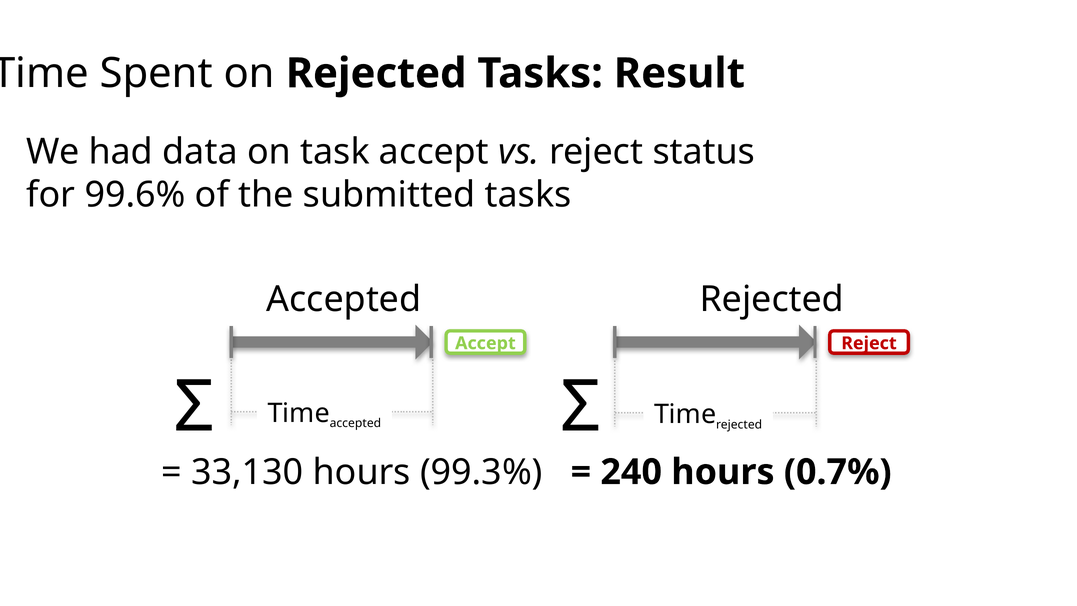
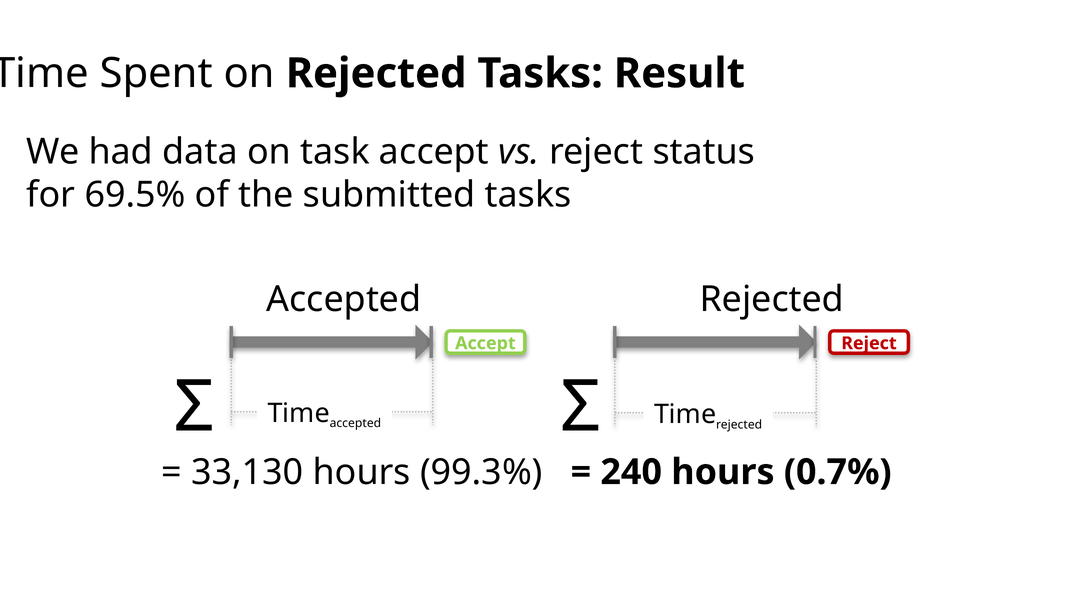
99.6%: 99.6% -> 69.5% (135, 195)
